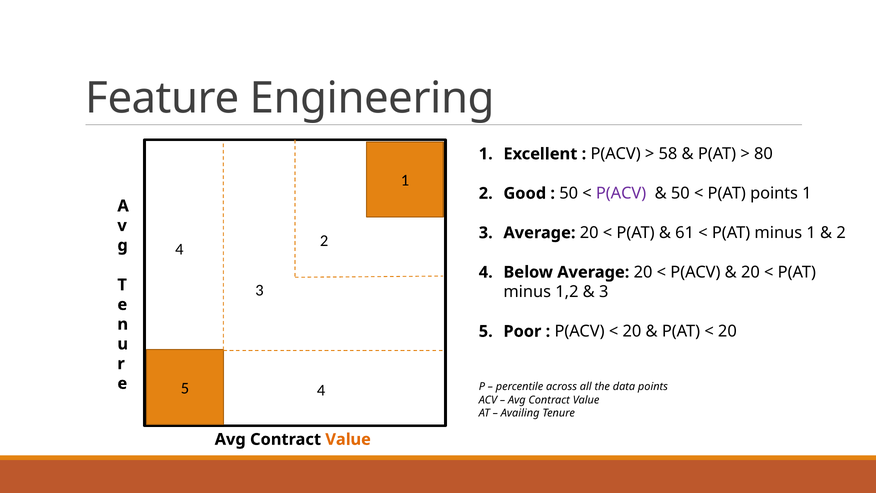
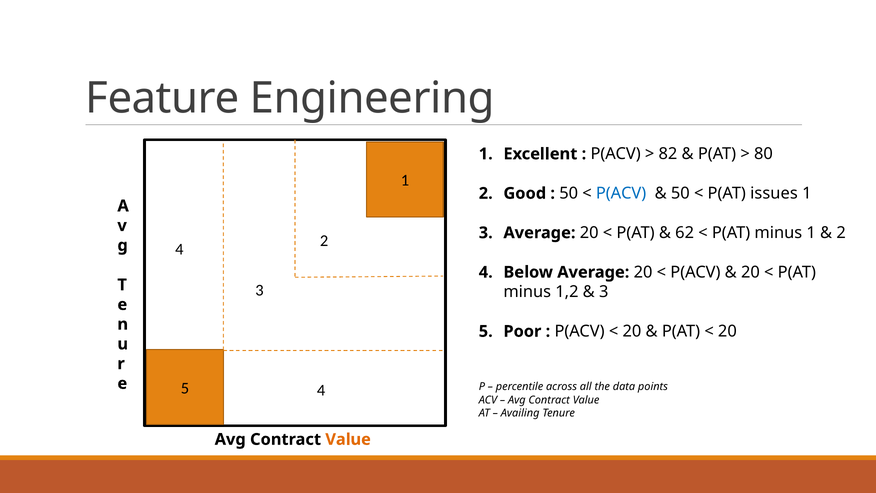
58: 58 -> 82 (668, 154)
P(ACV colour: purple -> blue (621, 193)
P(AT points: points -> issues (774, 193)
61: 61 -> 62 (685, 233)
